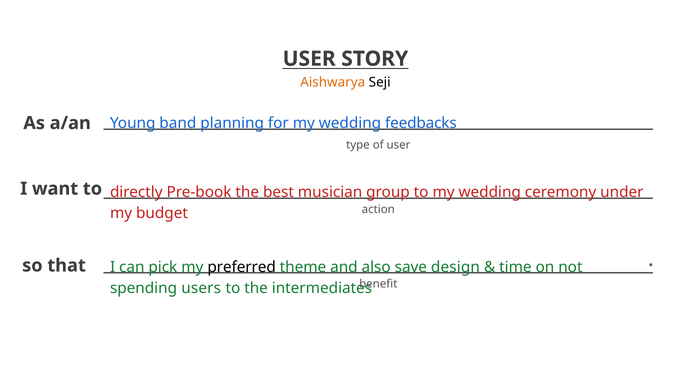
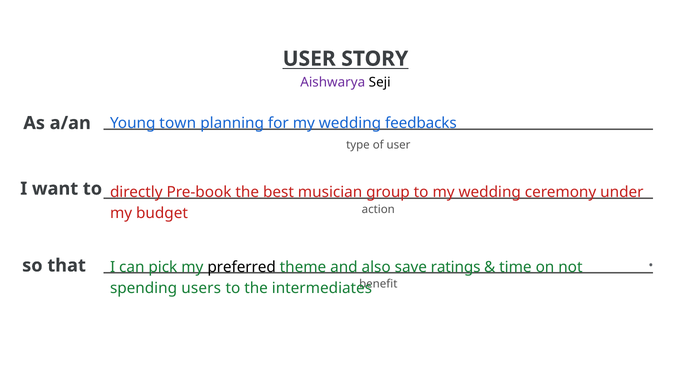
Aishwarya colour: orange -> purple (333, 82)
band: band -> town (178, 124)
design: design -> ratings (456, 267)
